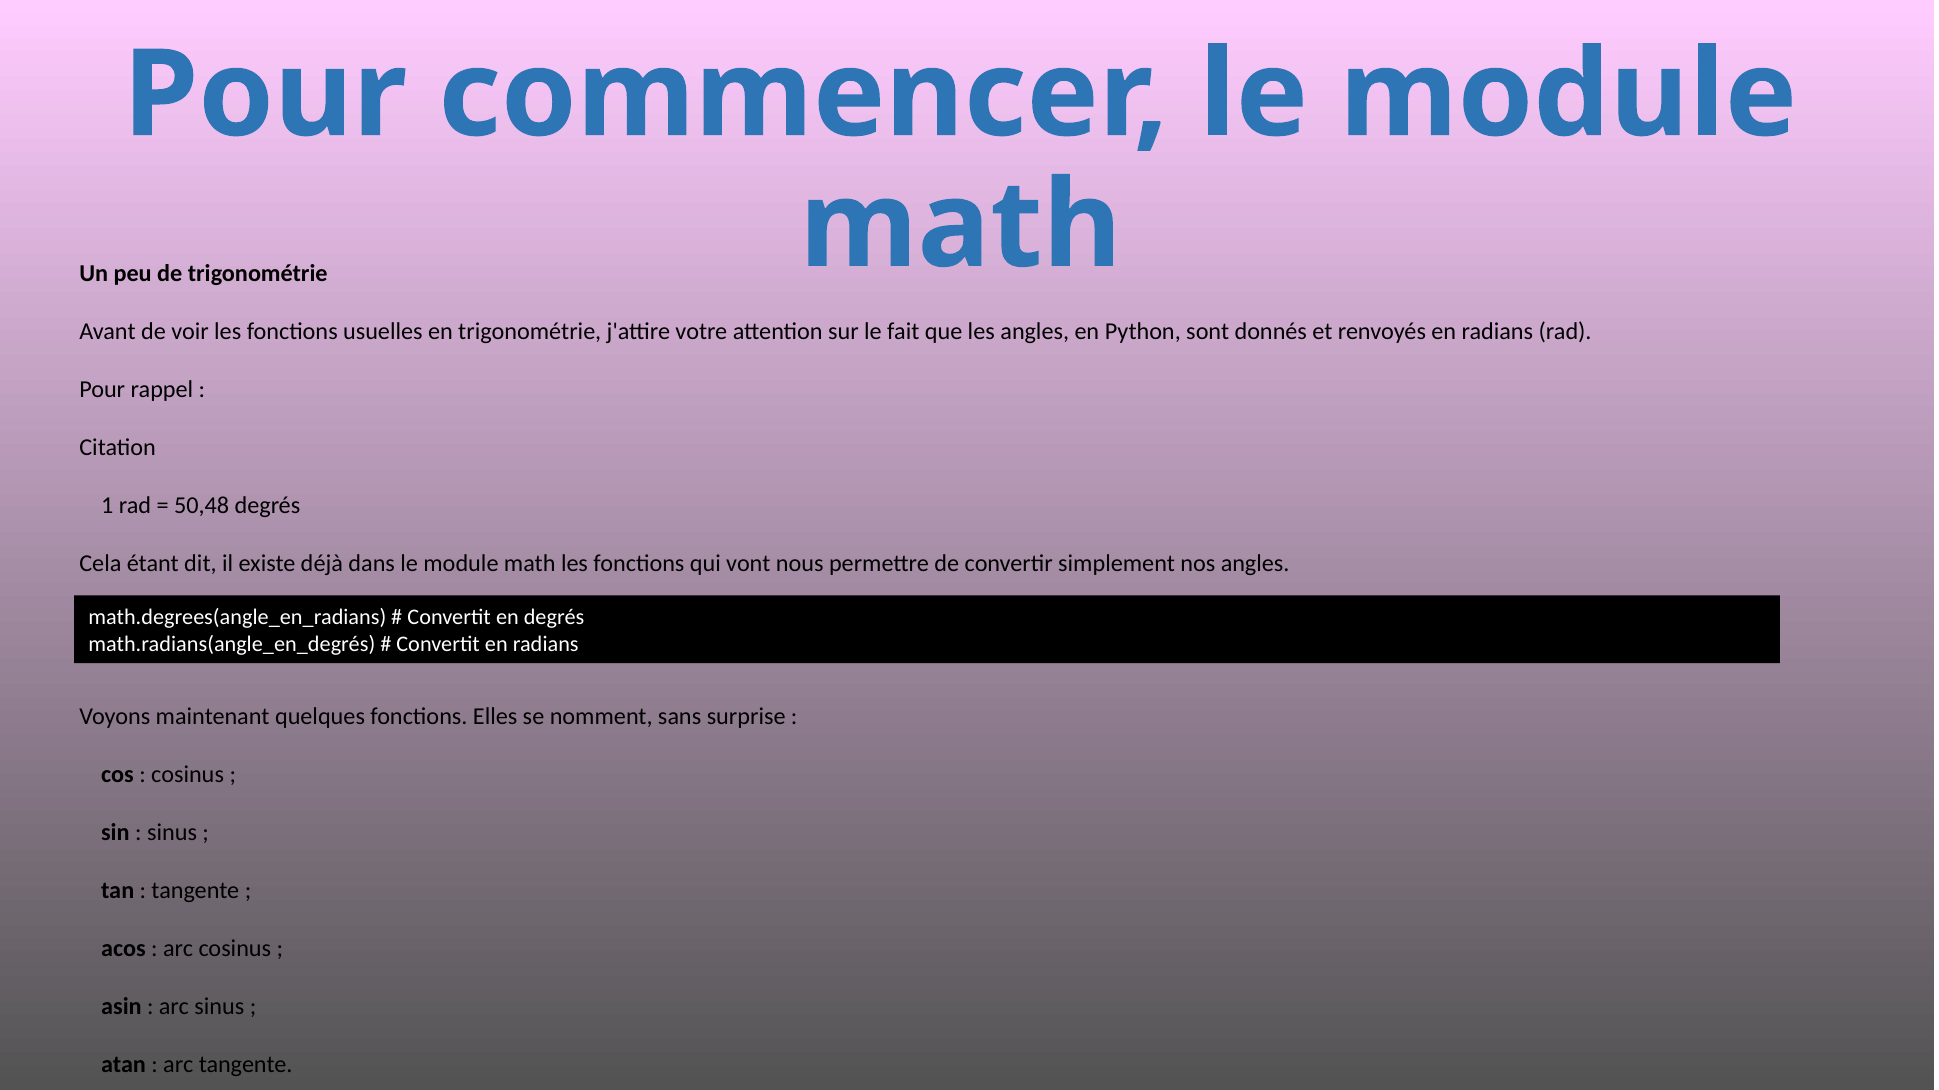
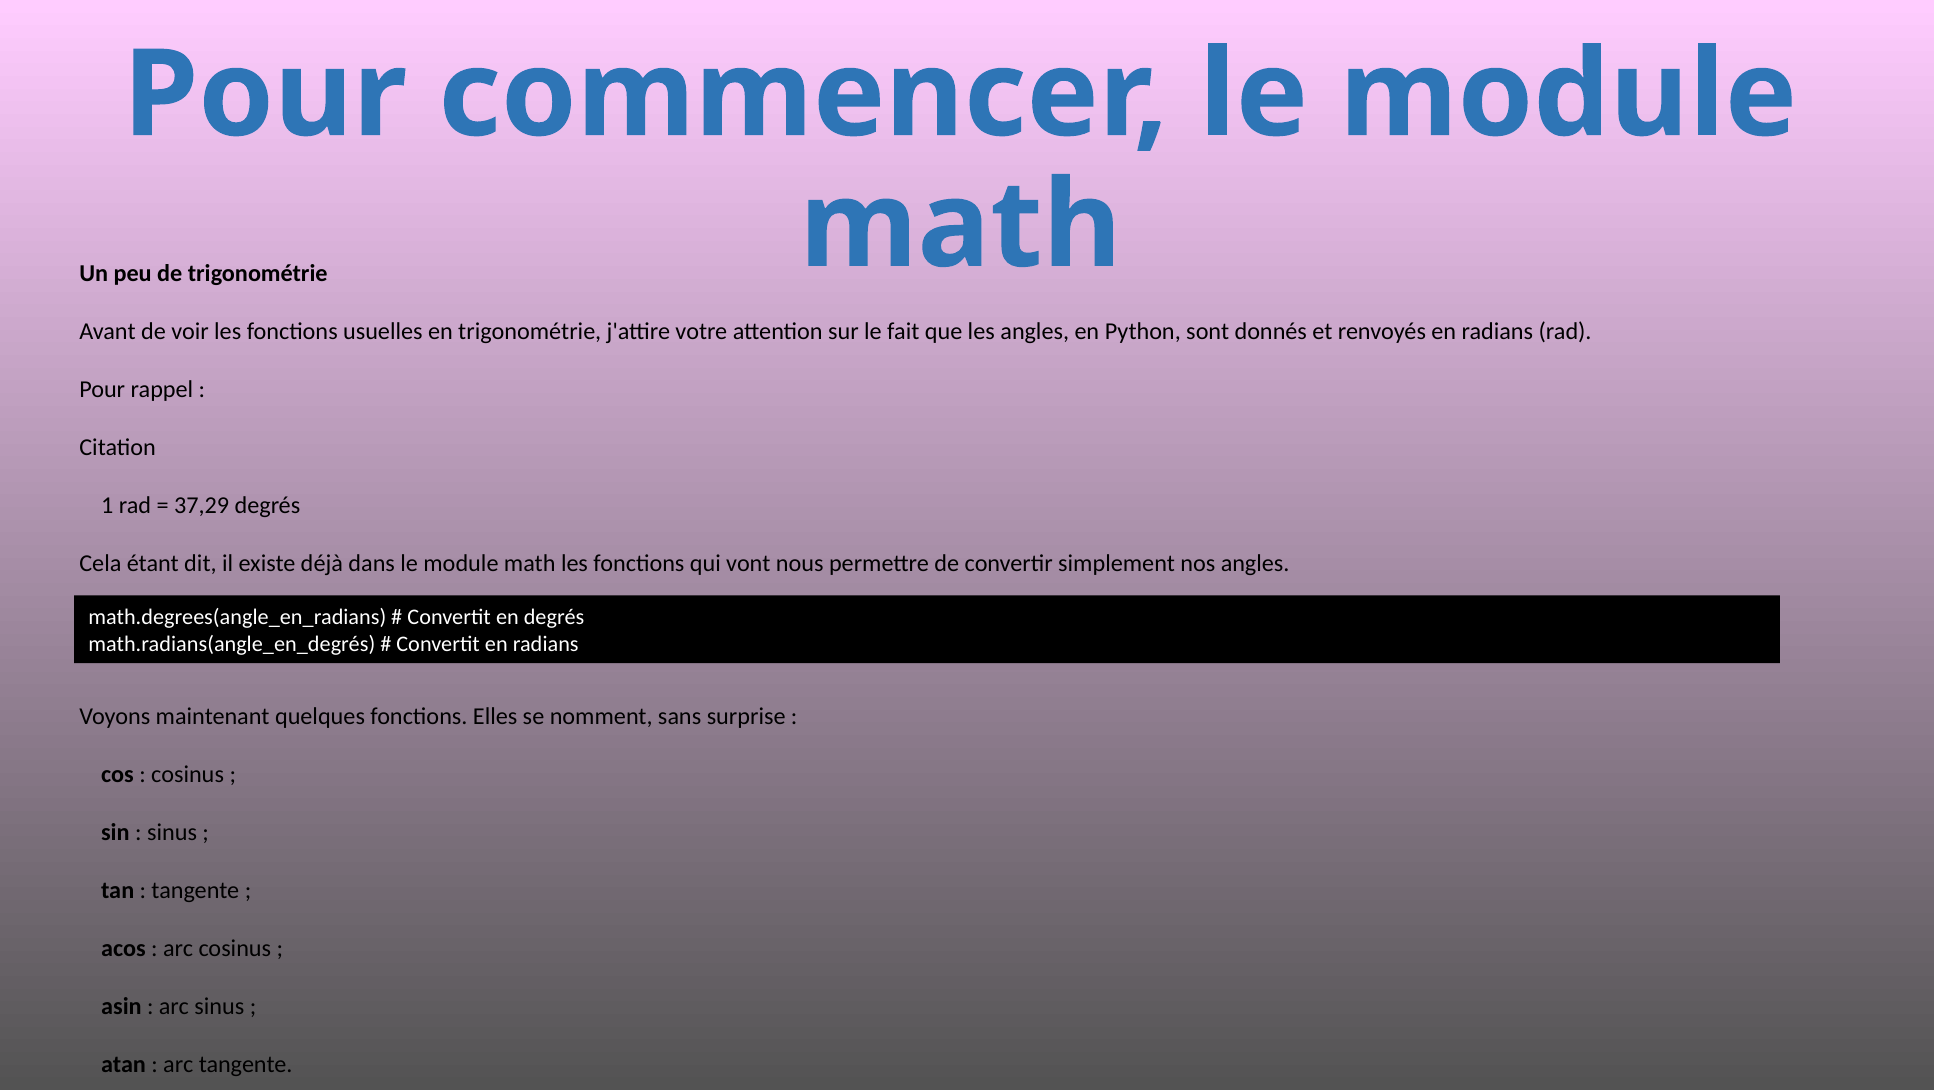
50,48: 50,48 -> 37,29 (202, 506)
